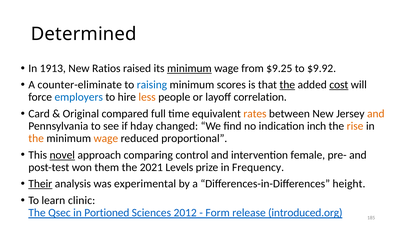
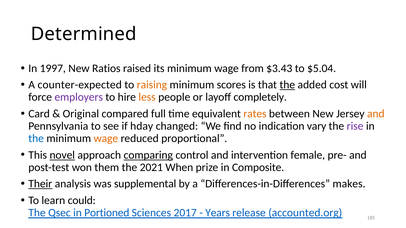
1913: 1913 -> 1997 (53, 68)
minimum underline: present -> none (189, 68)
$9.25: $9.25 -> $3.43 (279, 68)
$9.92: $9.92 -> $5.04 (322, 68)
counter-eliminate: counter-eliminate -> counter-expected (80, 85)
raising colour: blue -> orange (152, 85)
cost underline: present -> none (339, 85)
employers colour: blue -> purple (79, 97)
correlation: correlation -> completely (260, 97)
inch: inch -> vary (317, 126)
rise colour: orange -> purple (355, 126)
the colour: orange -> blue (36, 139)
comparing underline: none -> present (148, 155)
Levels: Levels -> When (179, 168)
Frequency: Frequency -> Composite (258, 168)
experimental: experimental -> supplemental (145, 184)
height: height -> makes (349, 184)
clinic: clinic -> could (82, 201)
2012: 2012 -> 2017 (185, 213)
Form: Form -> Years (218, 213)
introduced.org: introduced.org -> accounted.org (305, 213)
